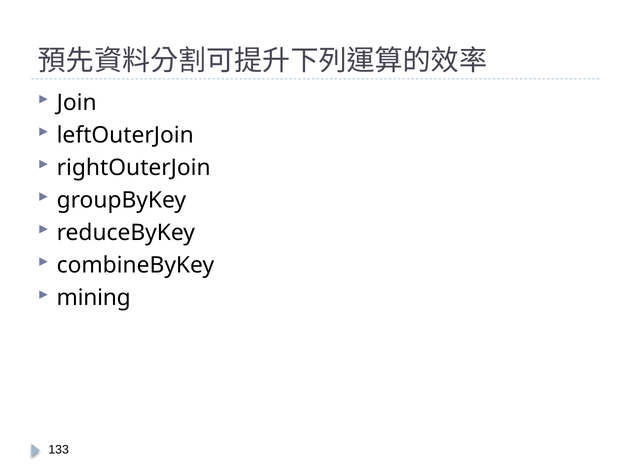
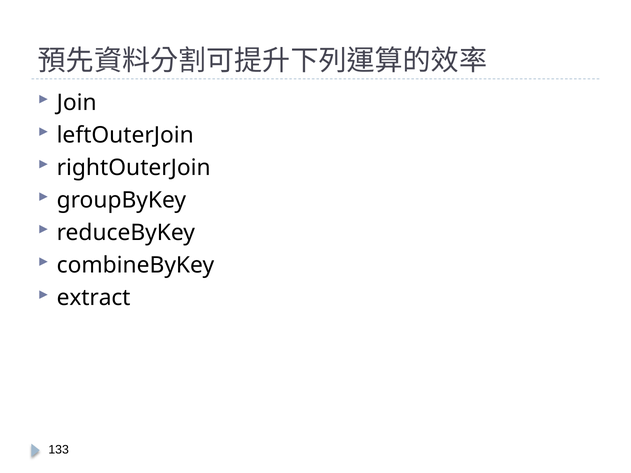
mining: mining -> extract (94, 298)
